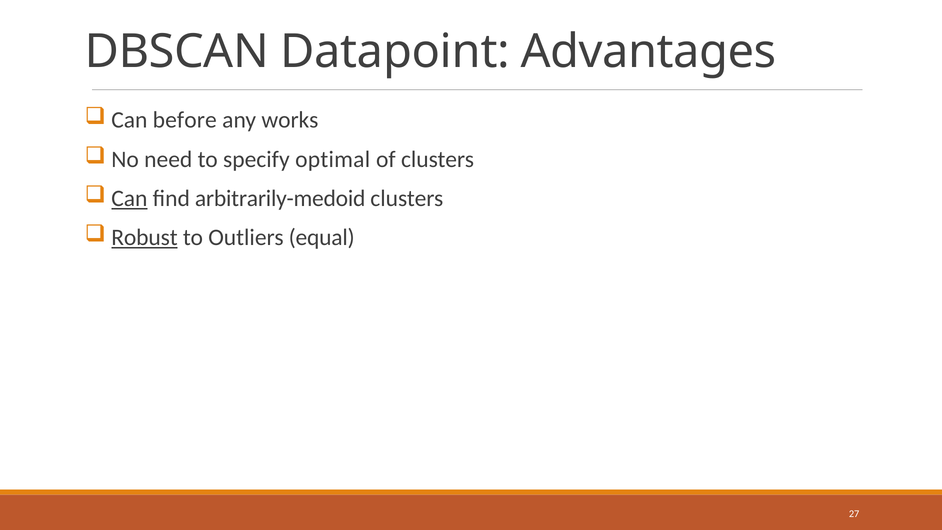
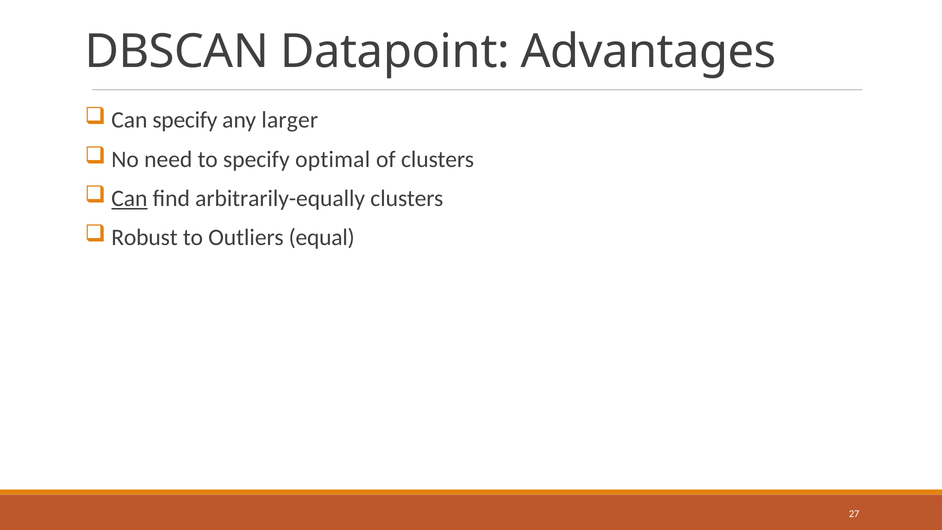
Can before: before -> specify (185, 120)
works: works -> larger (290, 120)
arbitrarily-medoid: arbitrarily-medoid -> arbitrarily-equally (280, 198)
Robust underline: present -> none (144, 238)
